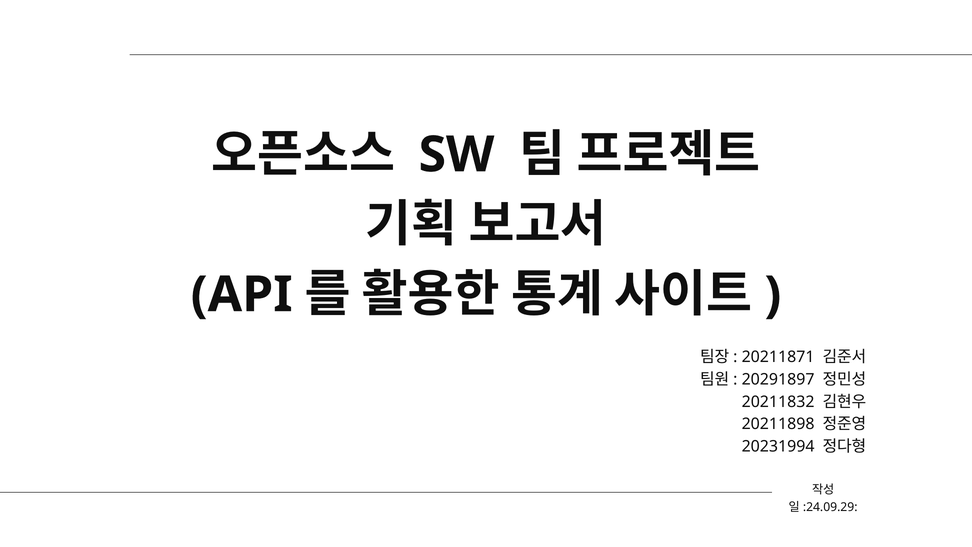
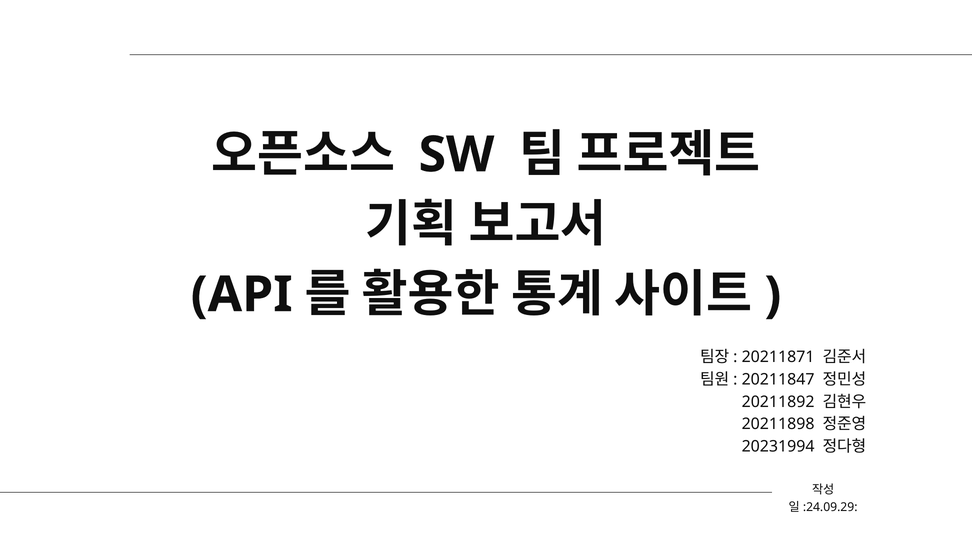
20291897: 20291897 -> 20211847 (778, 379)
20211832: 20211832 -> 20211892 (778, 402)
